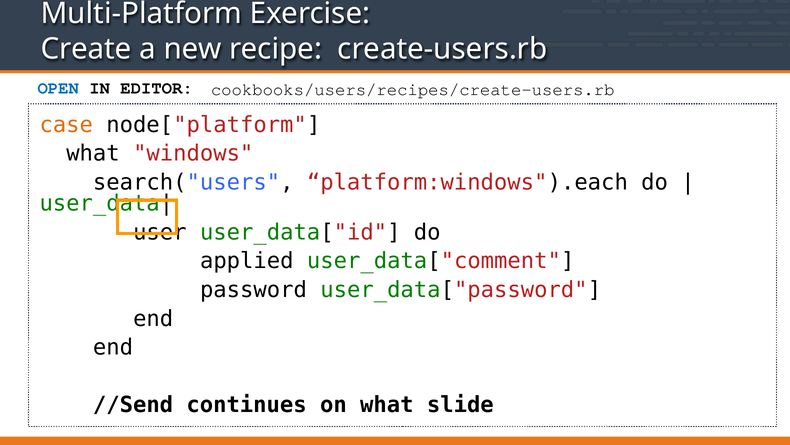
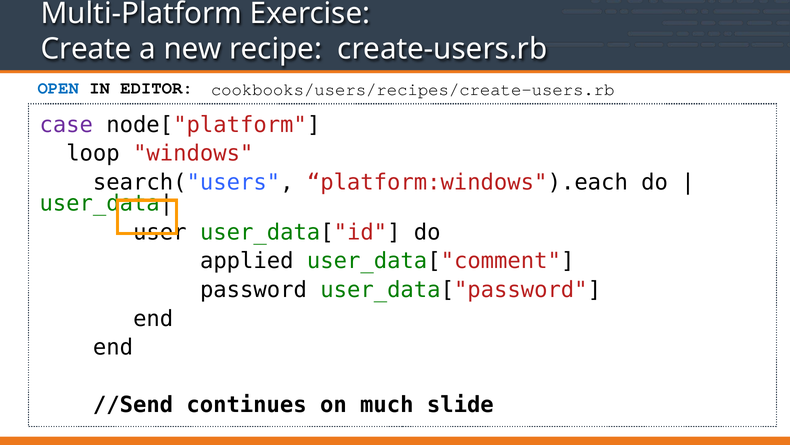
case colour: orange -> purple (66, 125)
what: what -> loop (93, 153)
on what: what -> much (387, 404)
